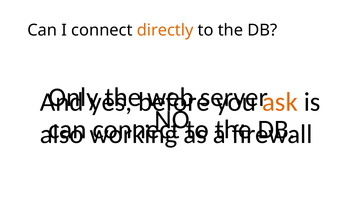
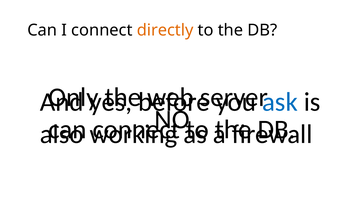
ask colour: orange -> blue (280, 102)
